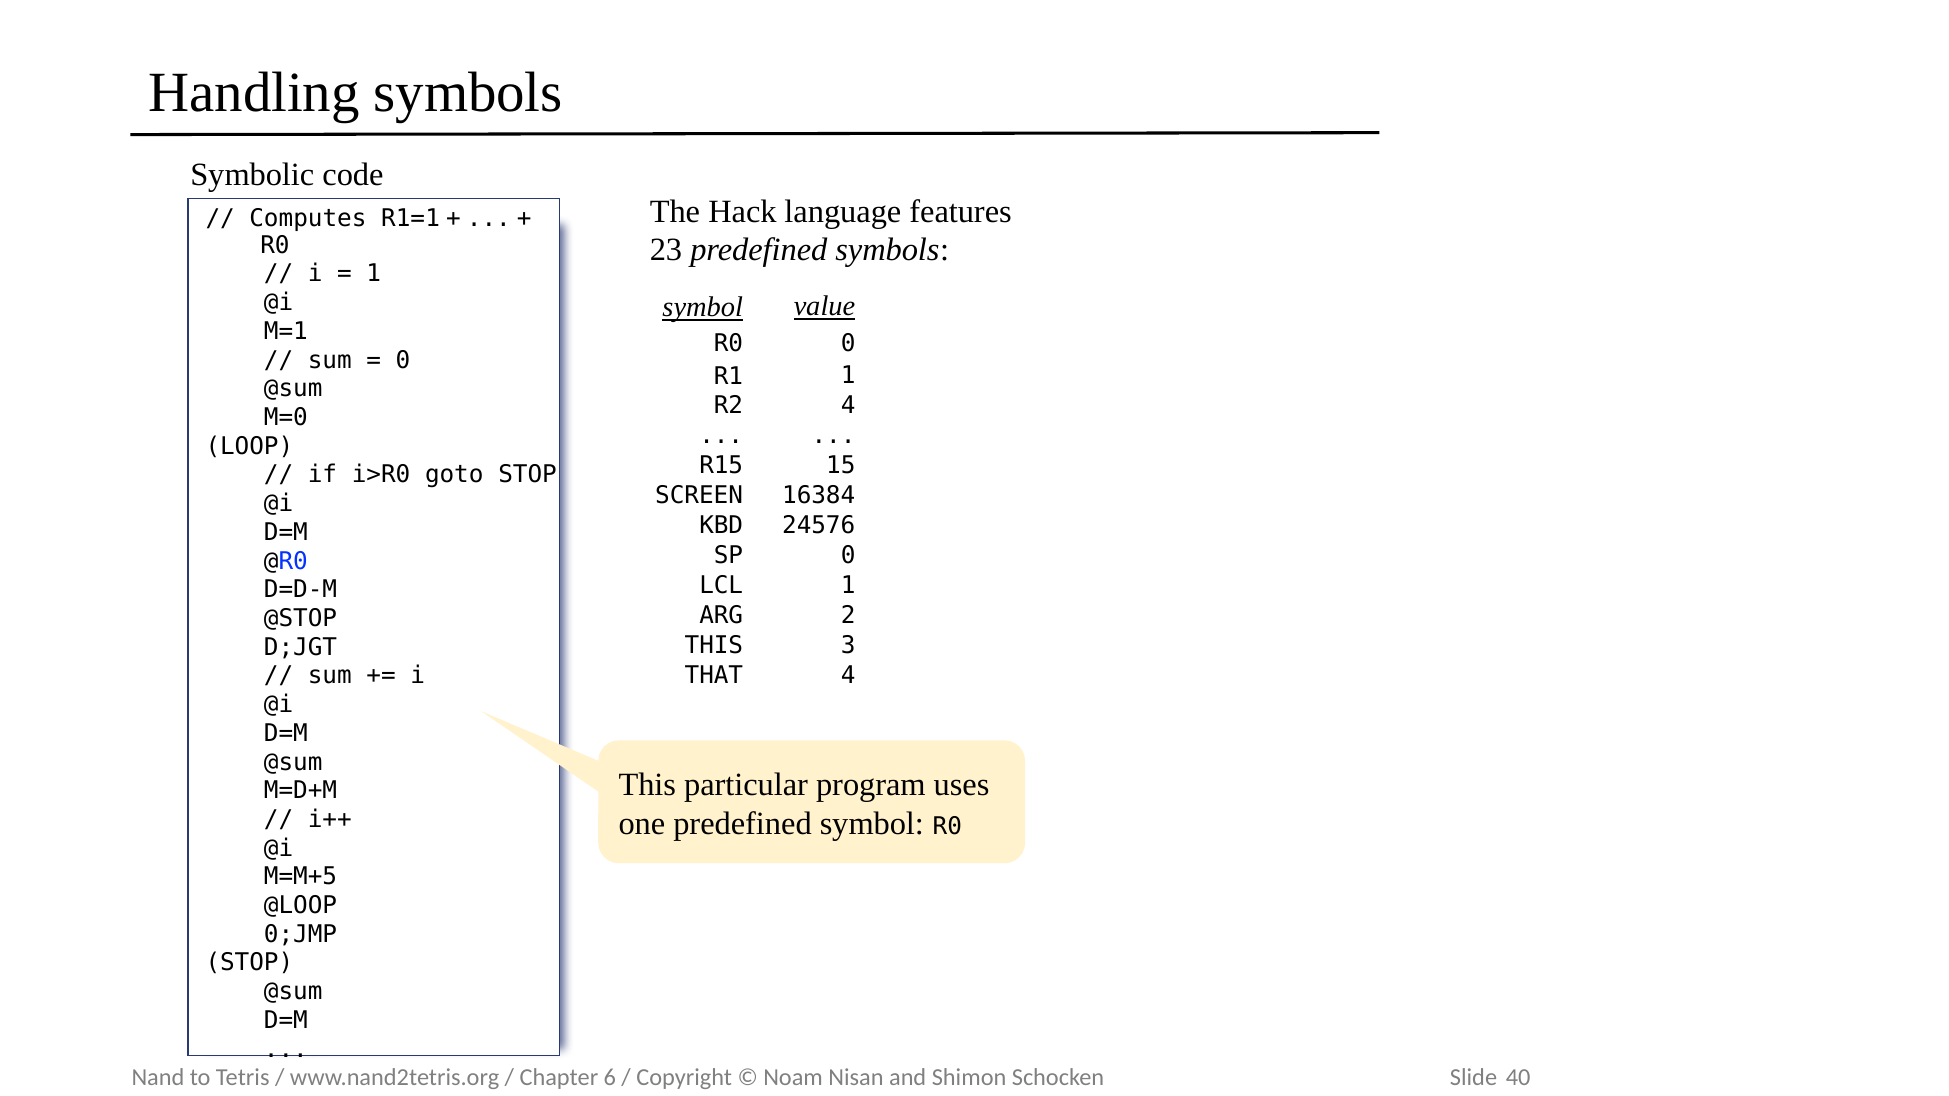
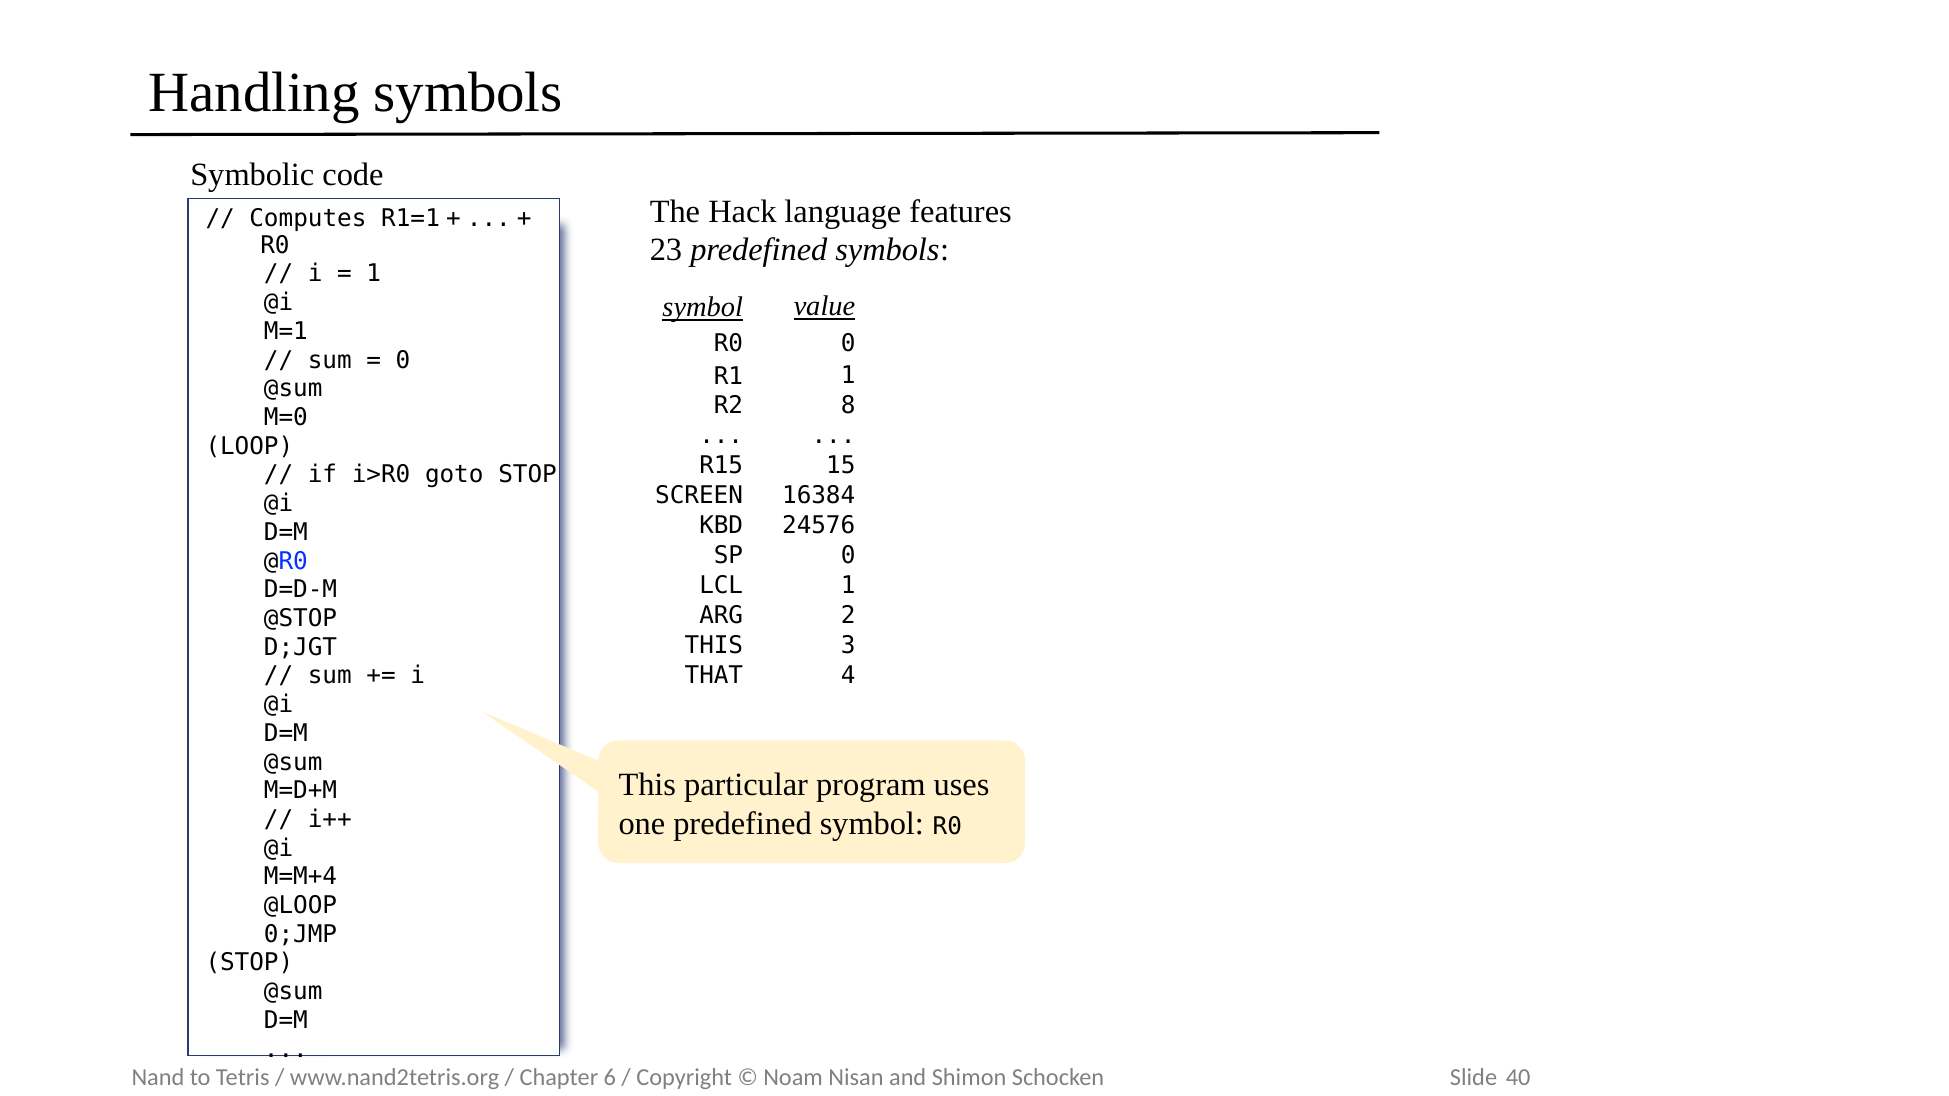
R2 4: 4 -> 8 (848, 406)
M=M+5: M=M+5 -> M=M+4 (301, 877)
